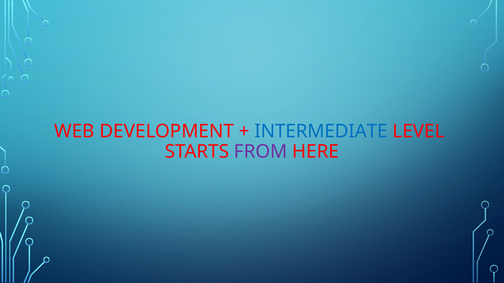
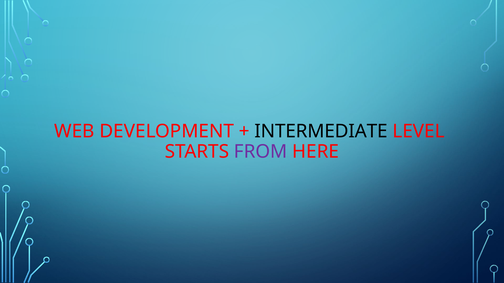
INTERMEDIATE colour: blue -> black (321, 131)
